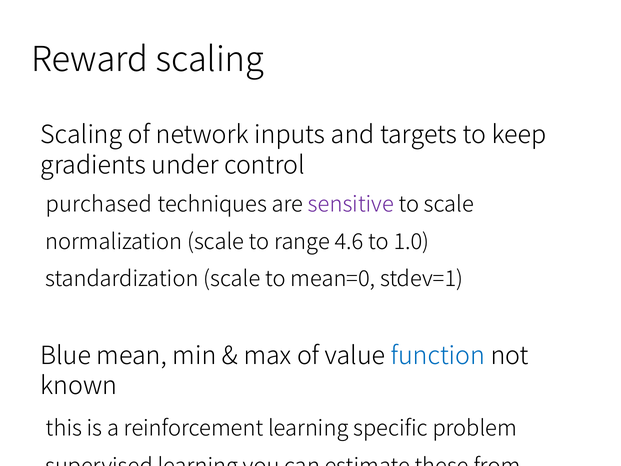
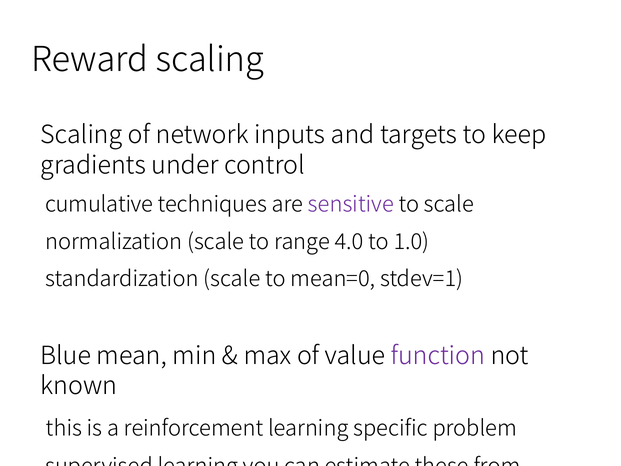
purchased: purchased -> cumulative (99, 204)
4.6: 4.6 -> 4.0 (349, 242)
function colour: blue -> purple (438, 356)
